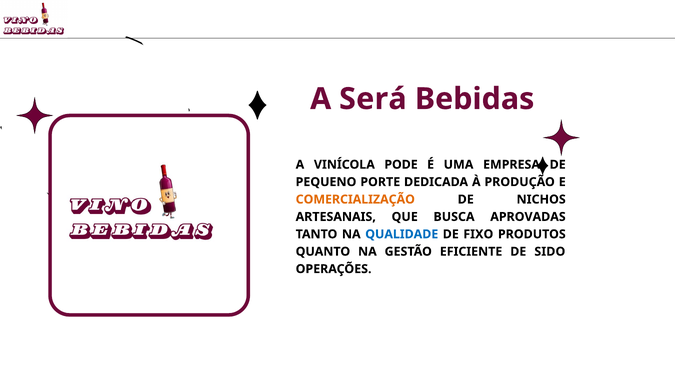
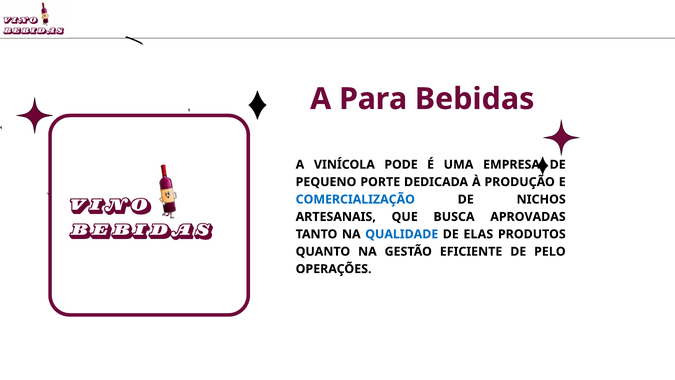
Será: Será -> Para (373, 99)
COMERCIALIZAÇÃO colour: orange -> blue (355, 199)
FIXO: FIXO -> ELAS (478, 234)
SIDO: SIDO -> PELO (550, 251)
